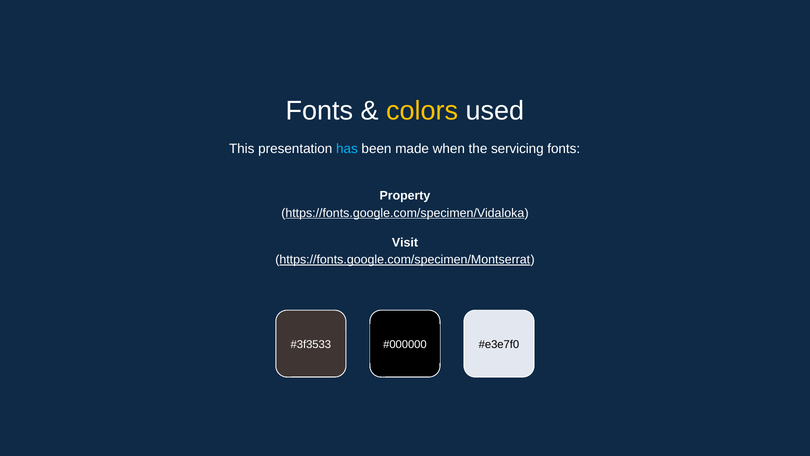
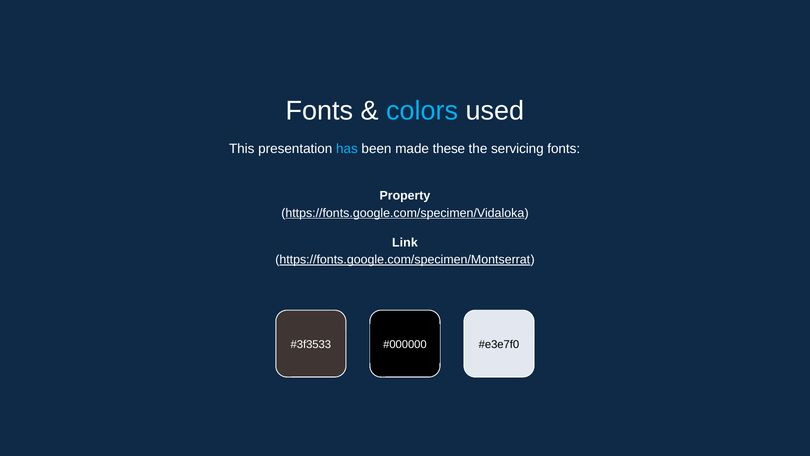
colors colour: yellow -> light blue (422, 111)
when: when -> these (449, 149)
Visit: Visit -> Link (405, 242)
